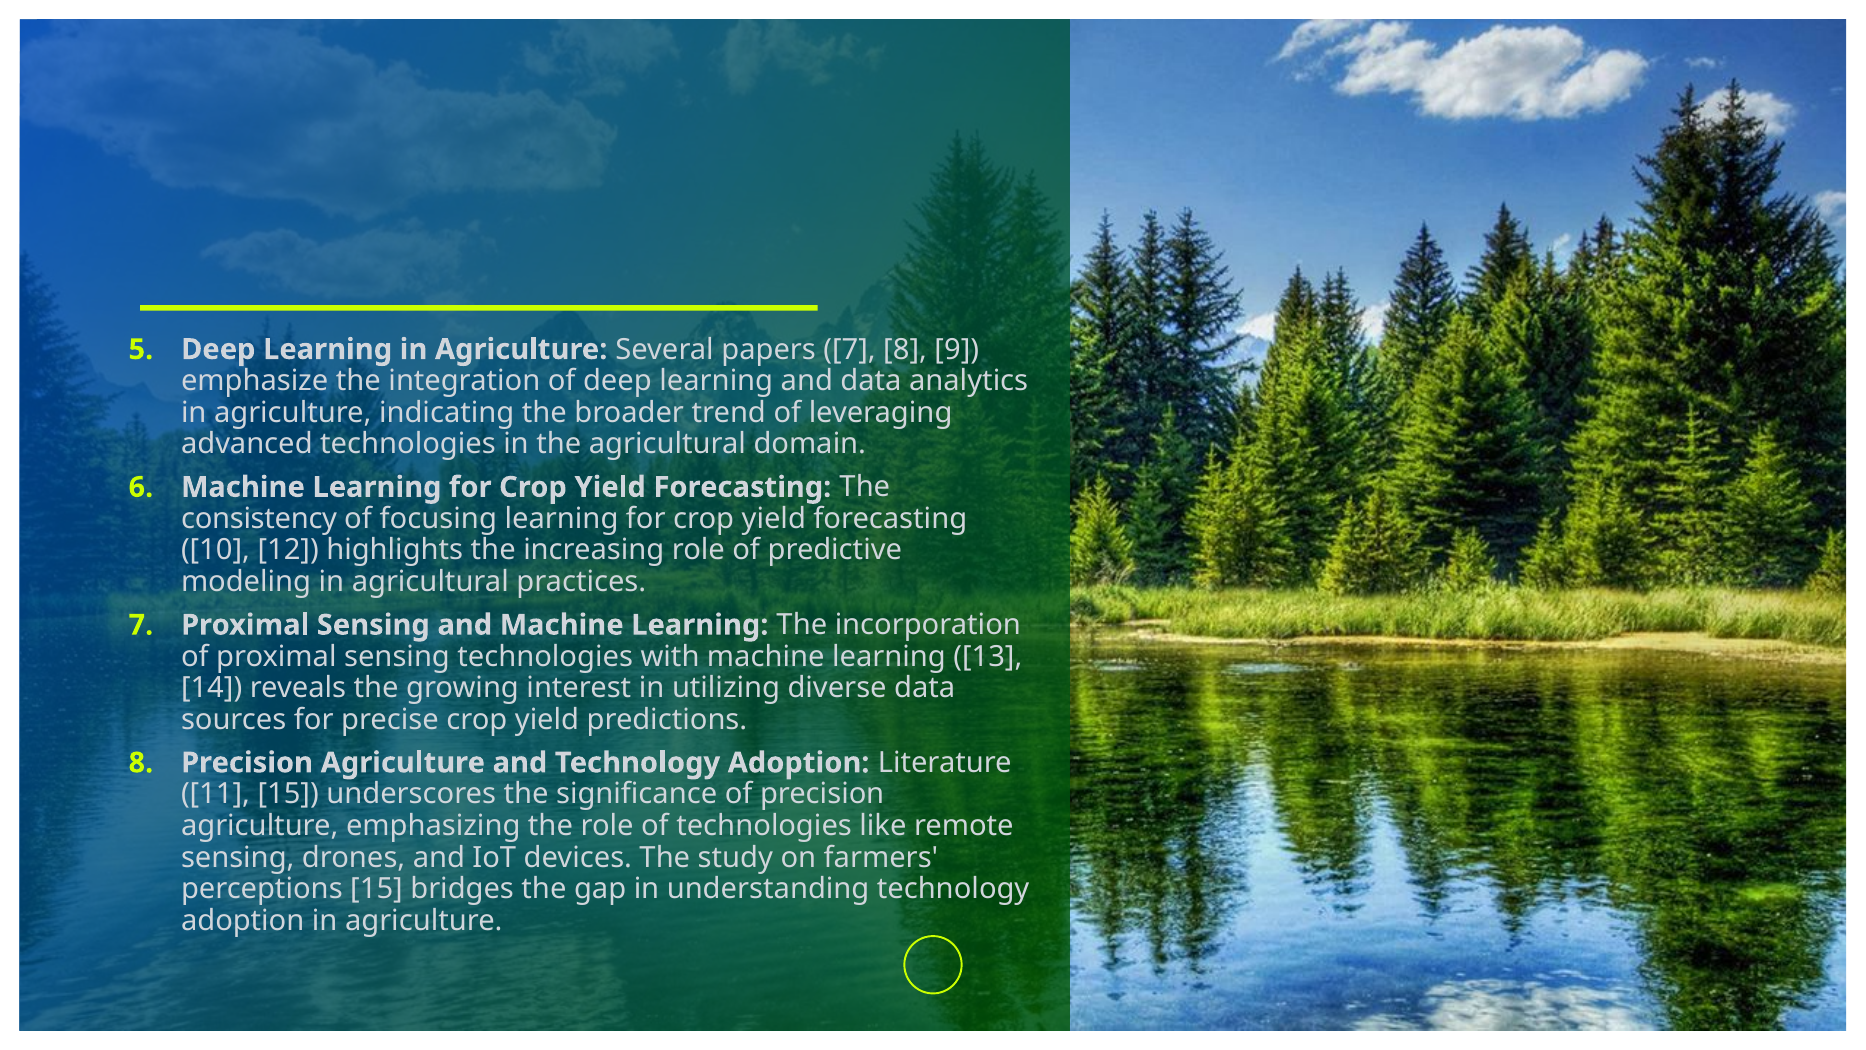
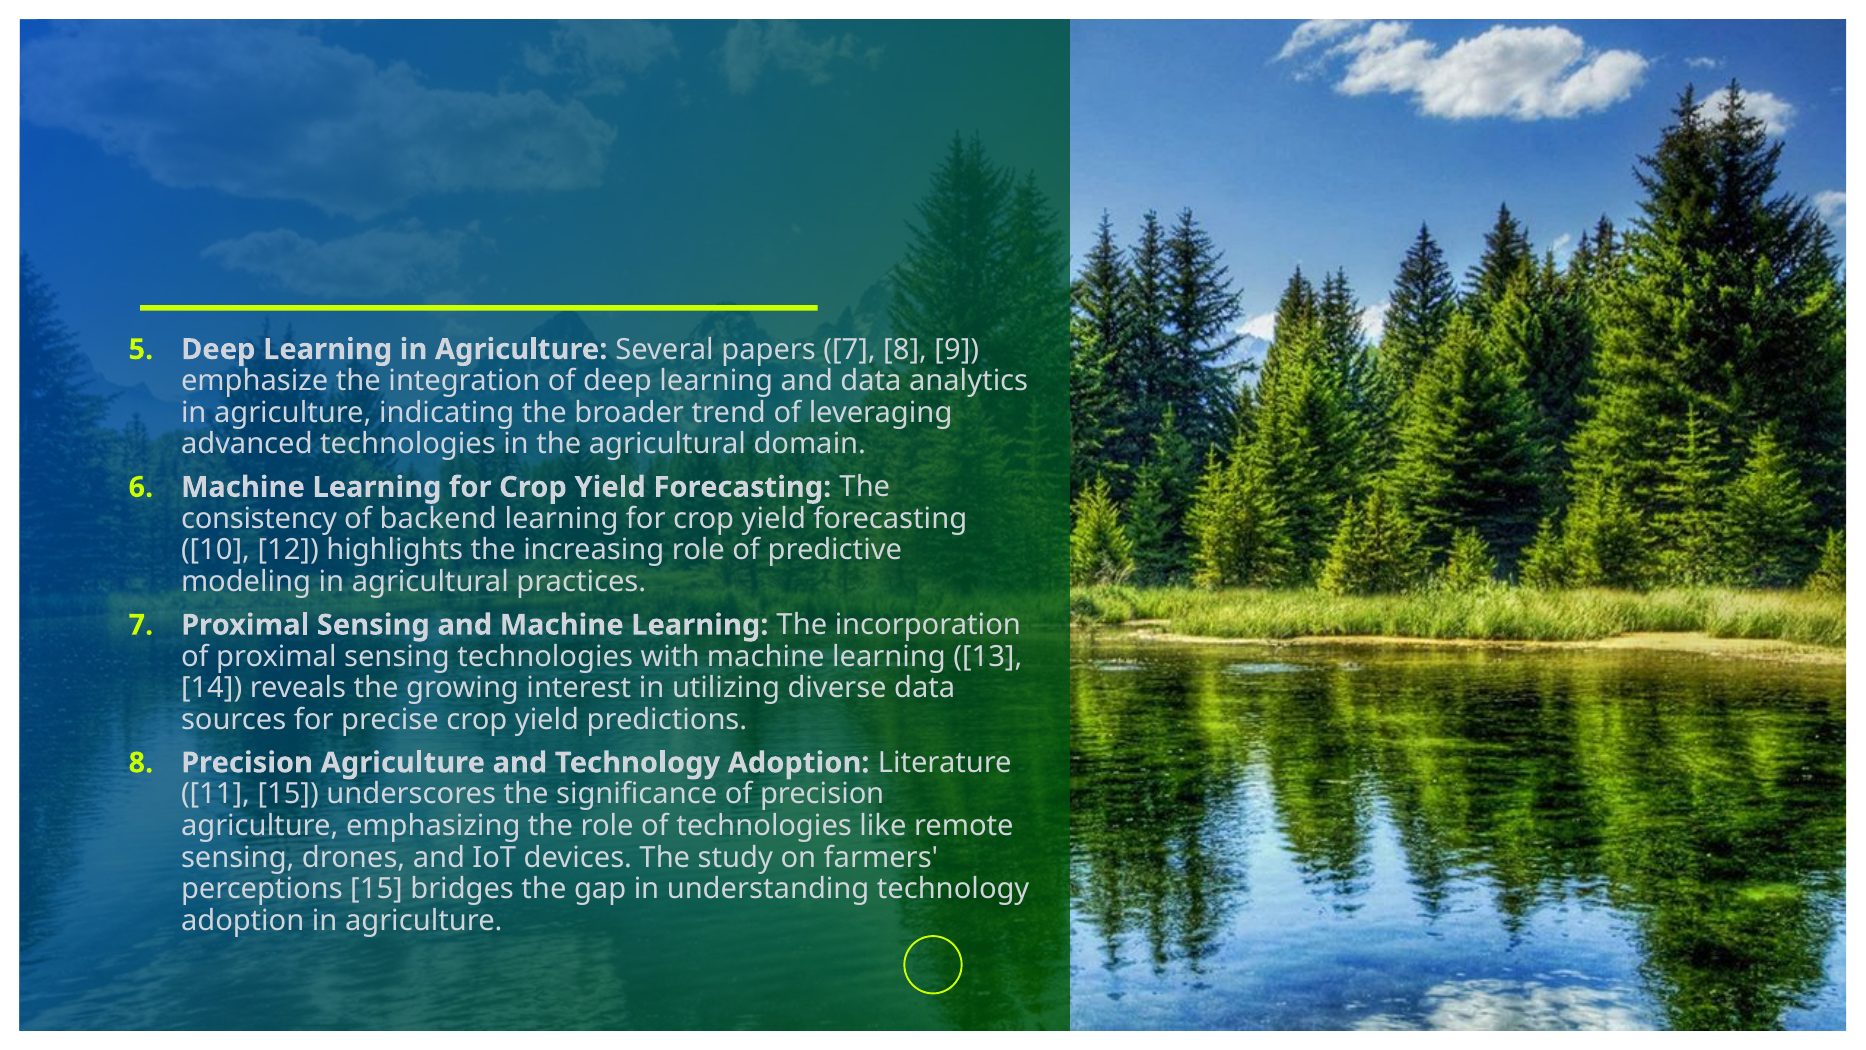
focusing: focusing -> backend (438, 519)
